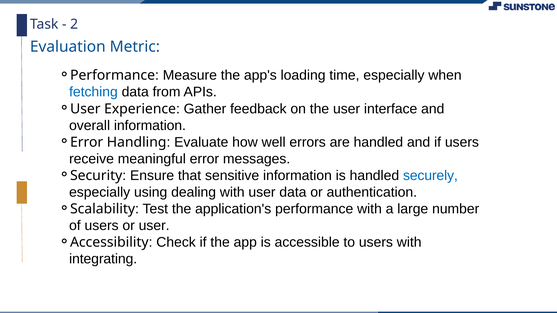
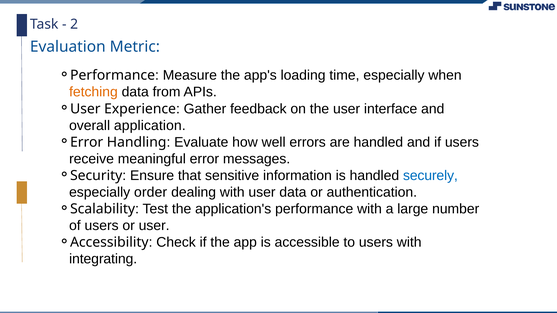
fetching colour: blue -> orange (93, 92)
overall information: information -> application (150, 126)
using: using -> order (151, 192)
